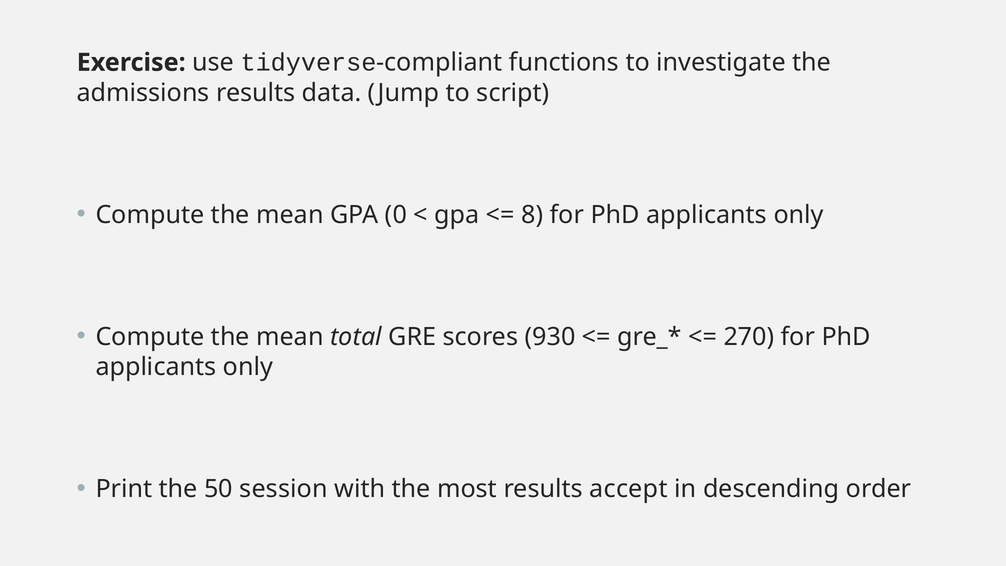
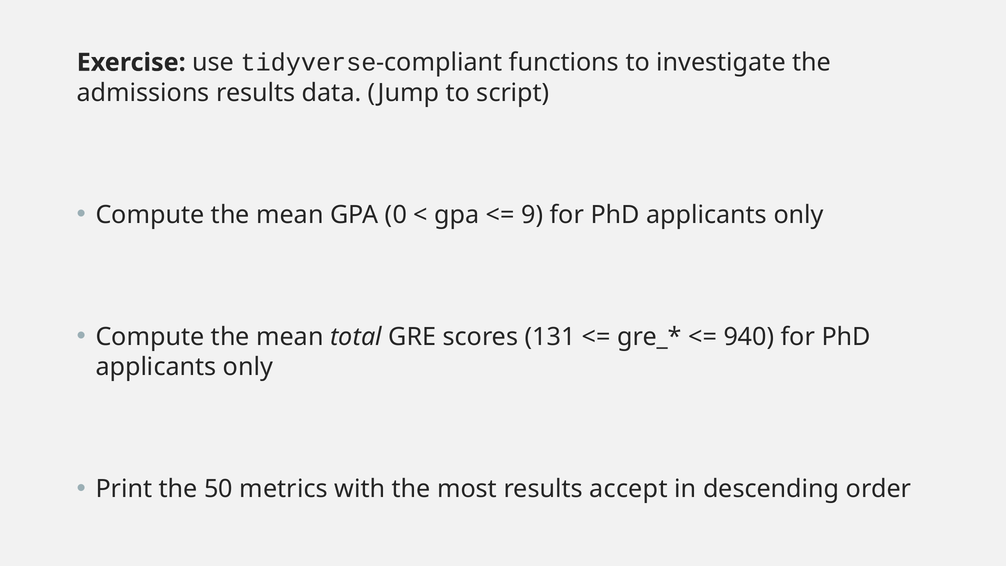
8: 8 -> 9 (532, 215)
930: 930 -> 131 (550, 337)
270: 270 -> 940 (749, 337)
session: session -> metrics (284, 489)
